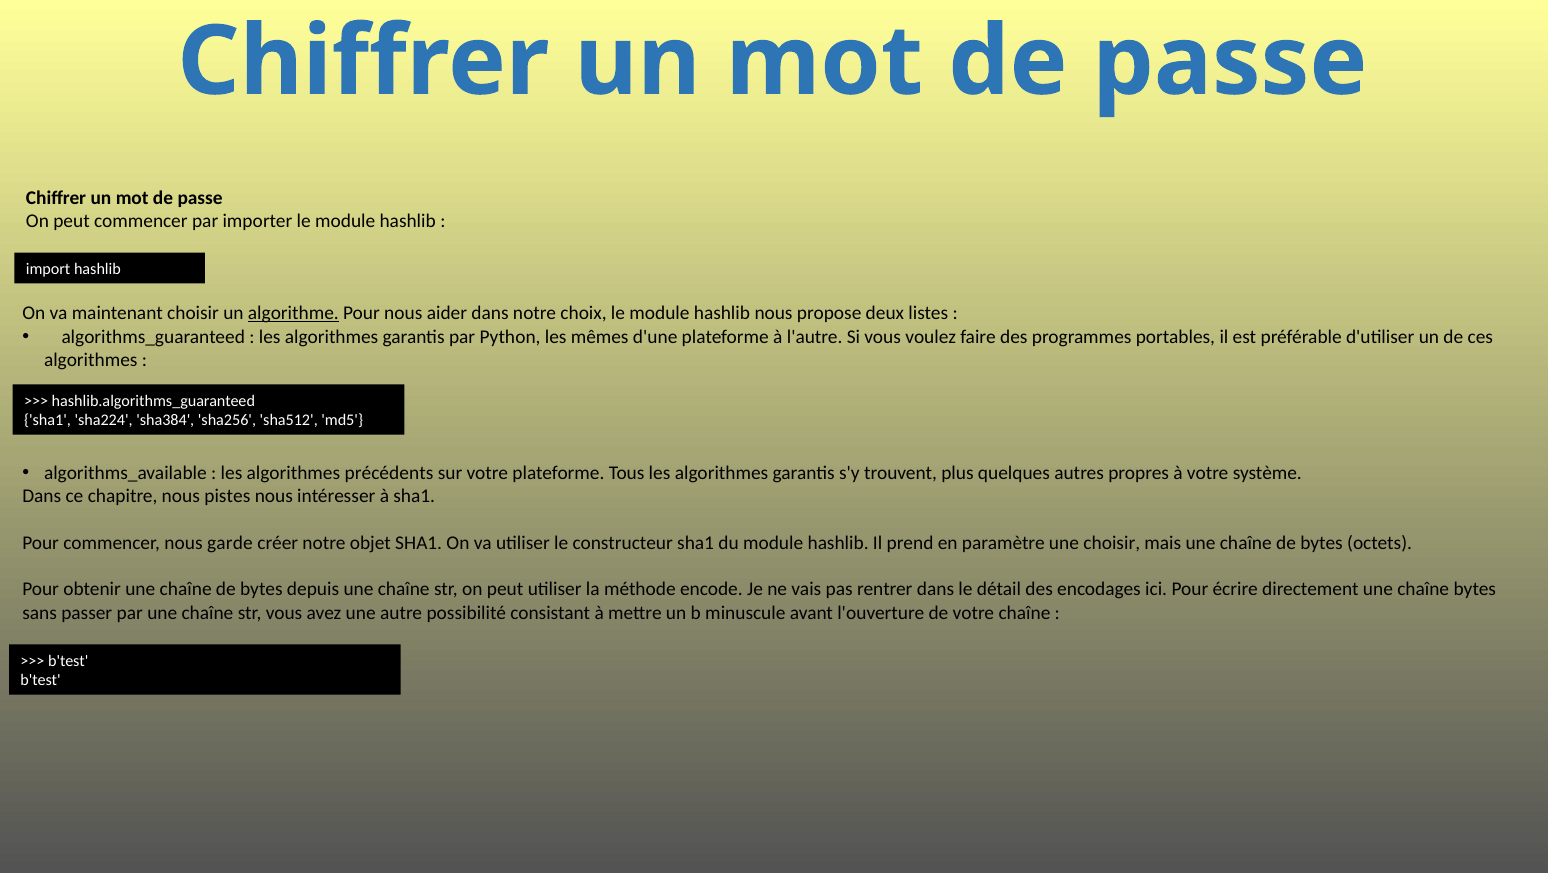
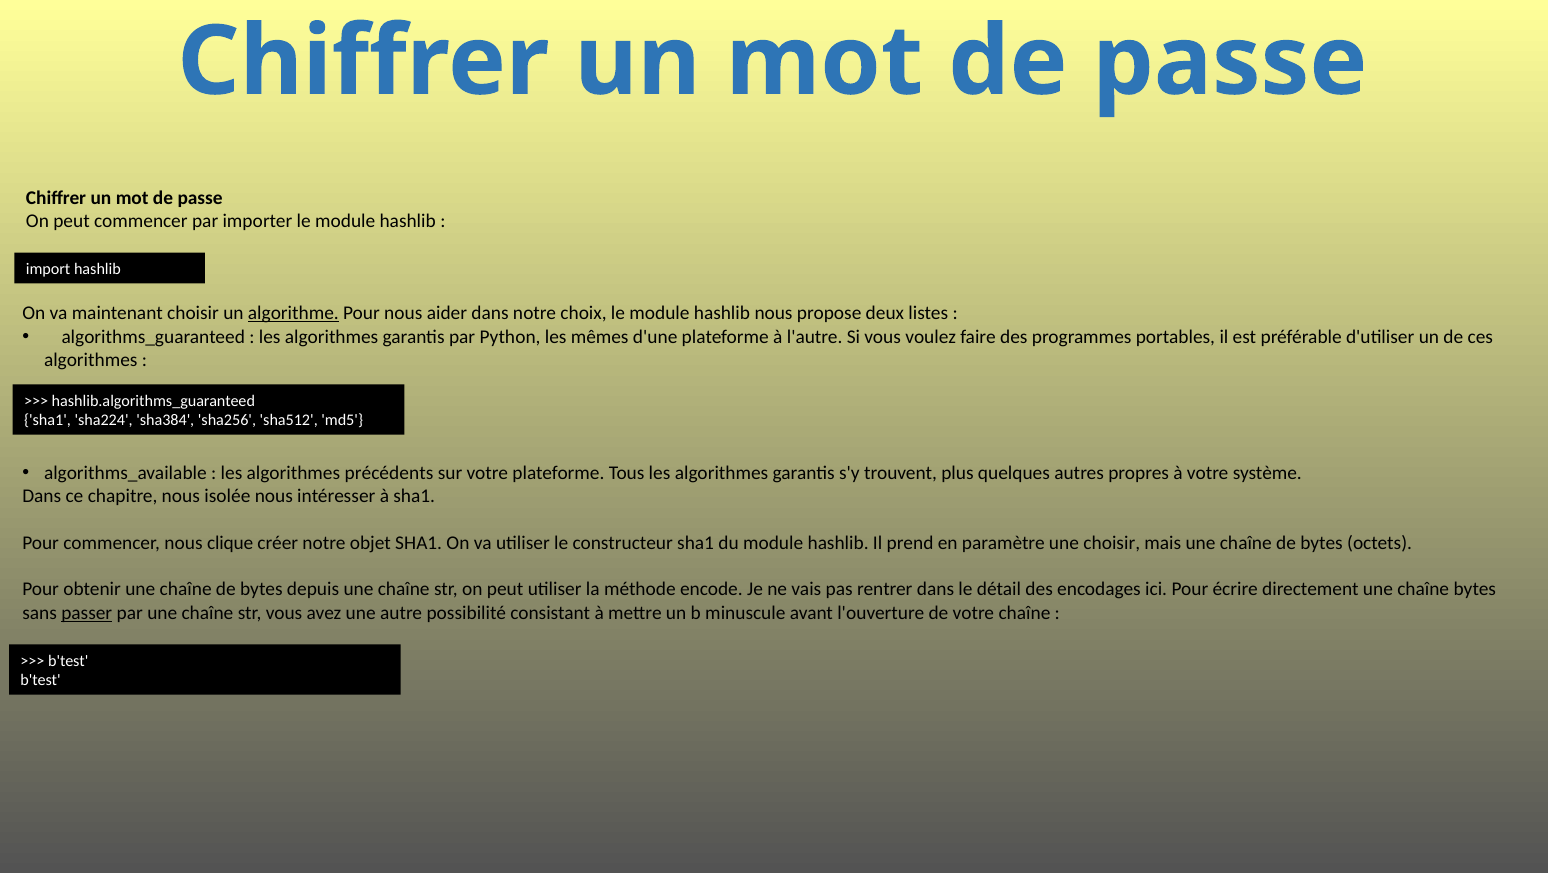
pistes: pistes -> isolée (227, 496)
garde: garde -> clique (230, 543)
passer underline: none -> present (87, 613)
